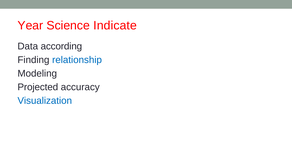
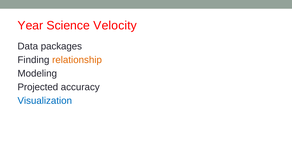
Indicate: Indicate -> Velocity (115, 25)
according: according -> packages (61, 46)
relationship colour: blue -> orange (77, 60)
